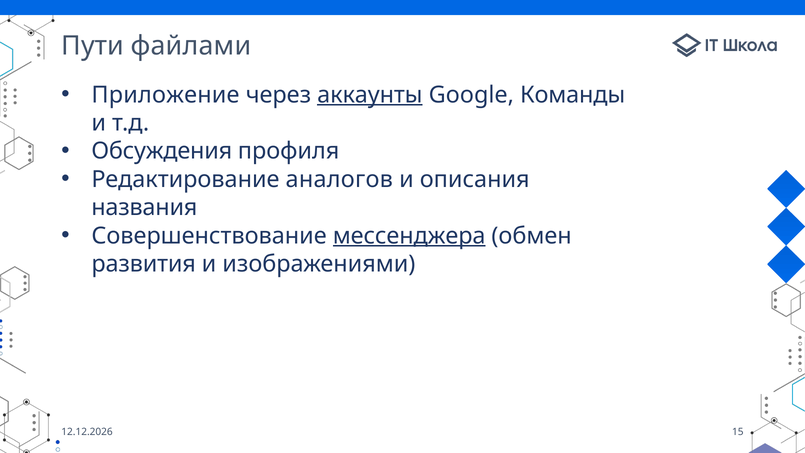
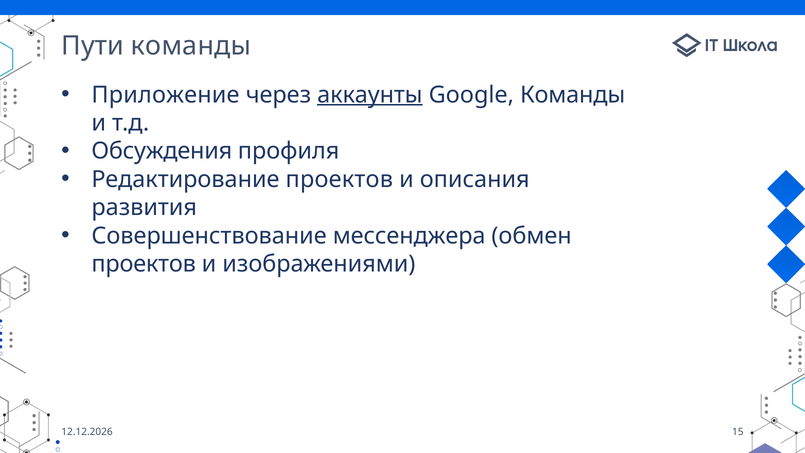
Пути файлами: файлами -> команды (191, 46)
Редактирование аналогов: аналогов -> проектов (339, 179)
названия: названия -> развития (144, 207)
мессенджера underline: present -> none (409, 236)
развития: развития -> проектов (144, 264)
